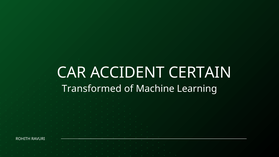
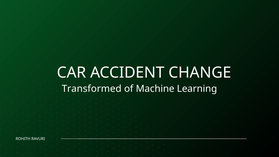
CERTAIN: CERTAIN -> CHANGE (200, 73)
